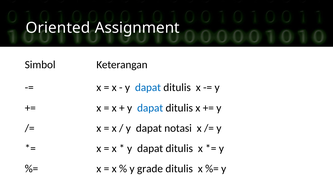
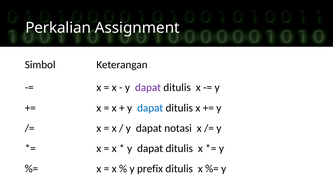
Oriented: Oriented -> Perkalian (58, 28)
dapat colour: blue -> purple (148, 88)
grade: grade -> prefix (150, 169)
